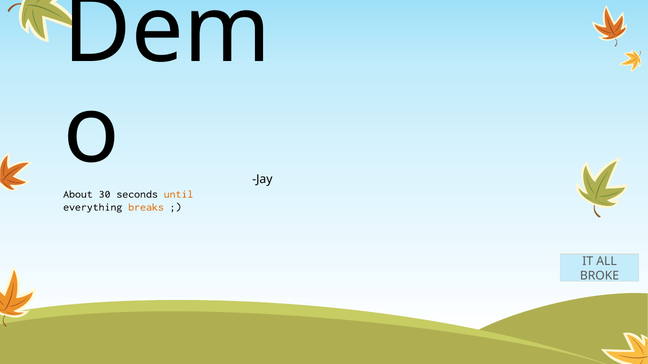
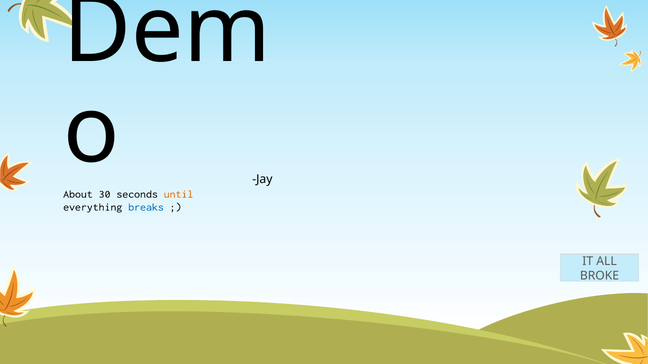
breaks colour: orange -> blue (146, 207)
